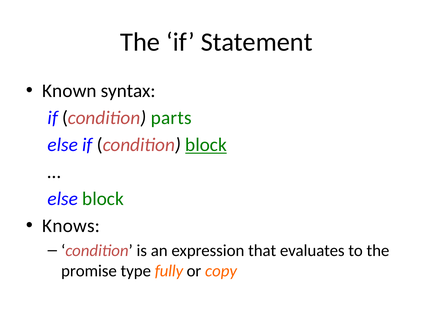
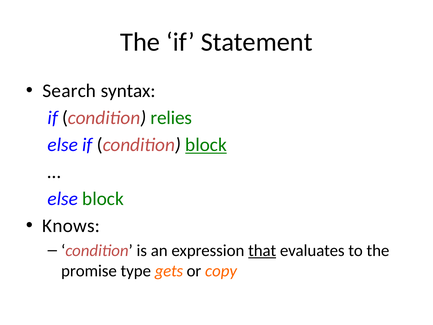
Known: Known -> Search (69, 91)
parts: parts -> relies (171, 118)
that underline: none -> present (262, 250)
fully: fully -> gets (169, 271)
